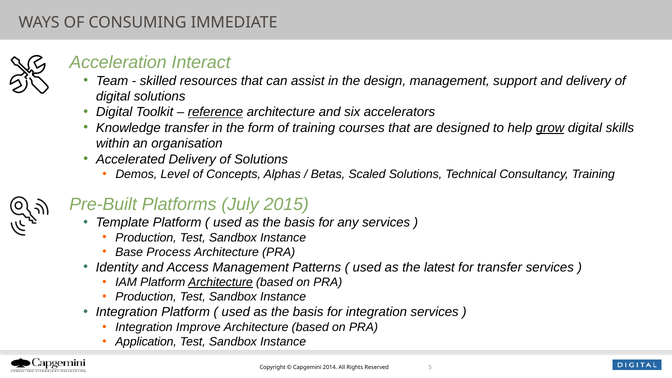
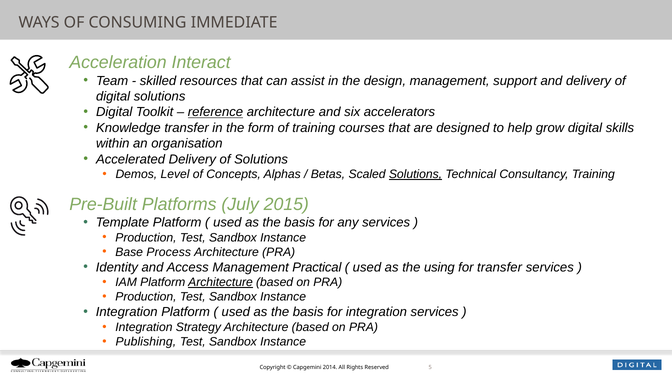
grow underline: present -> none (550, 128)
Solutions underline: none -> present (415, 174)
Patterns: Patterns -> Practical (317, 267)
latest: latest -> using (439, 267)
Improve: Improve -> Strategy (198, 327)
Application: Application -> Publishing (146, 342)
